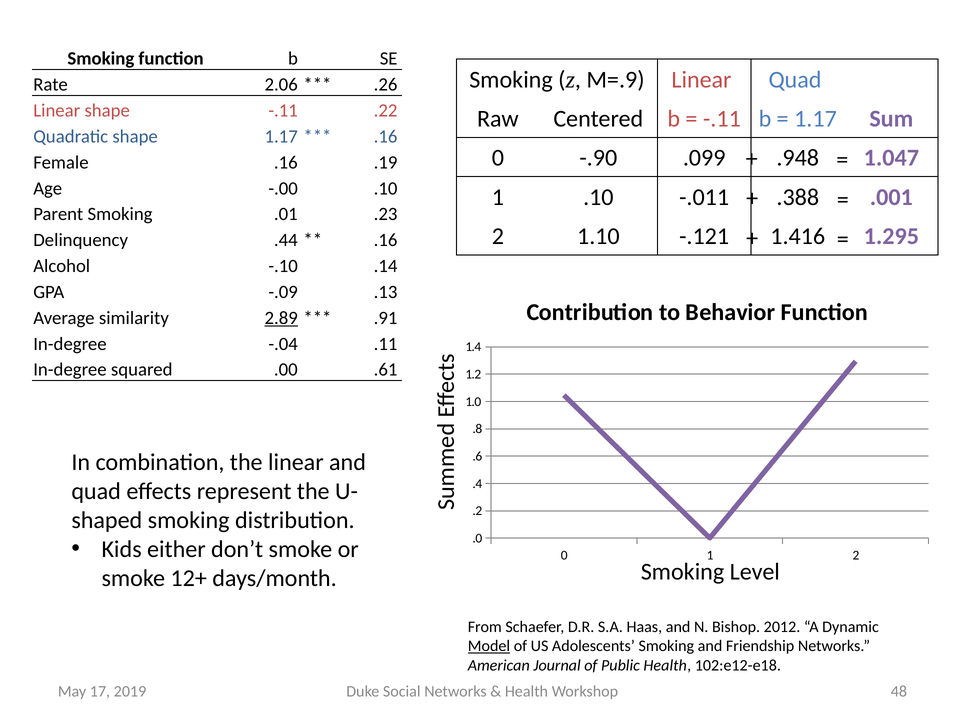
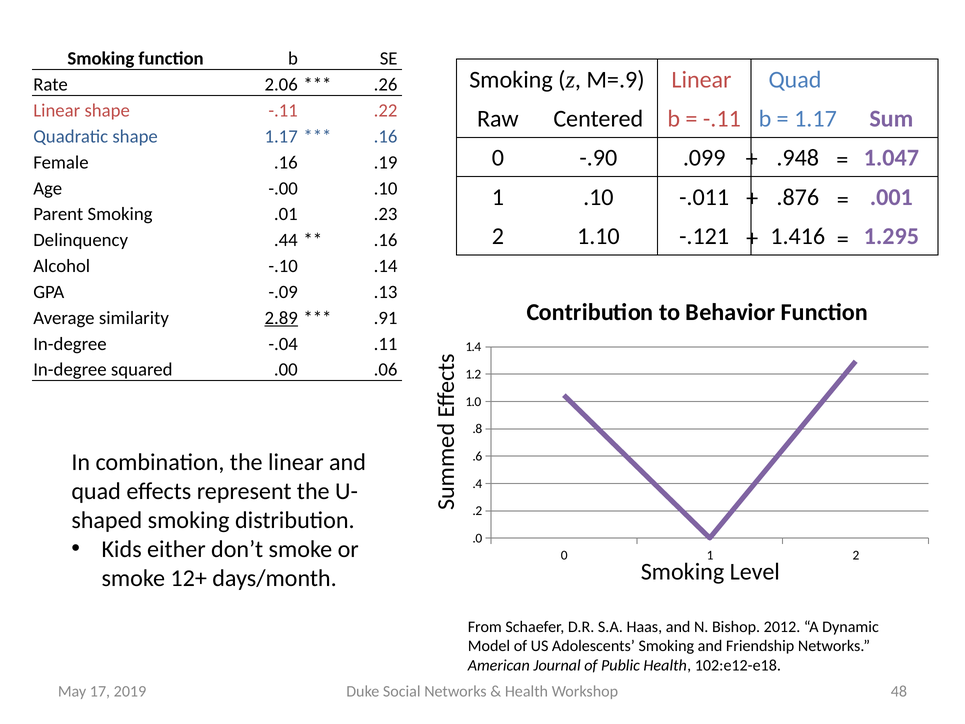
.388: .388 -> .876 (798, 197)
.61: .61 -> .06 (386, 370)
Model underline: present -> none (489, 646)
